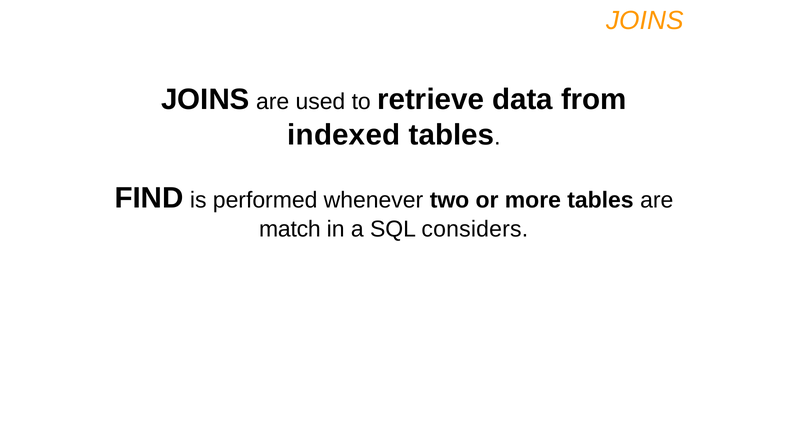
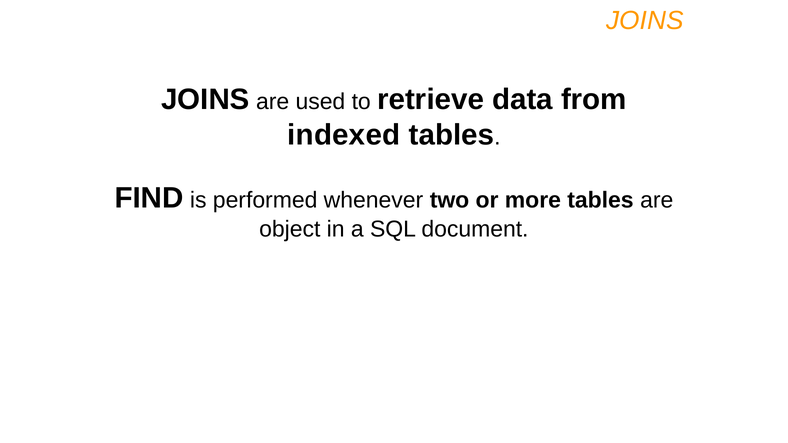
match: match -> object (290, 229)
considers: considers -> document (475, 229)
